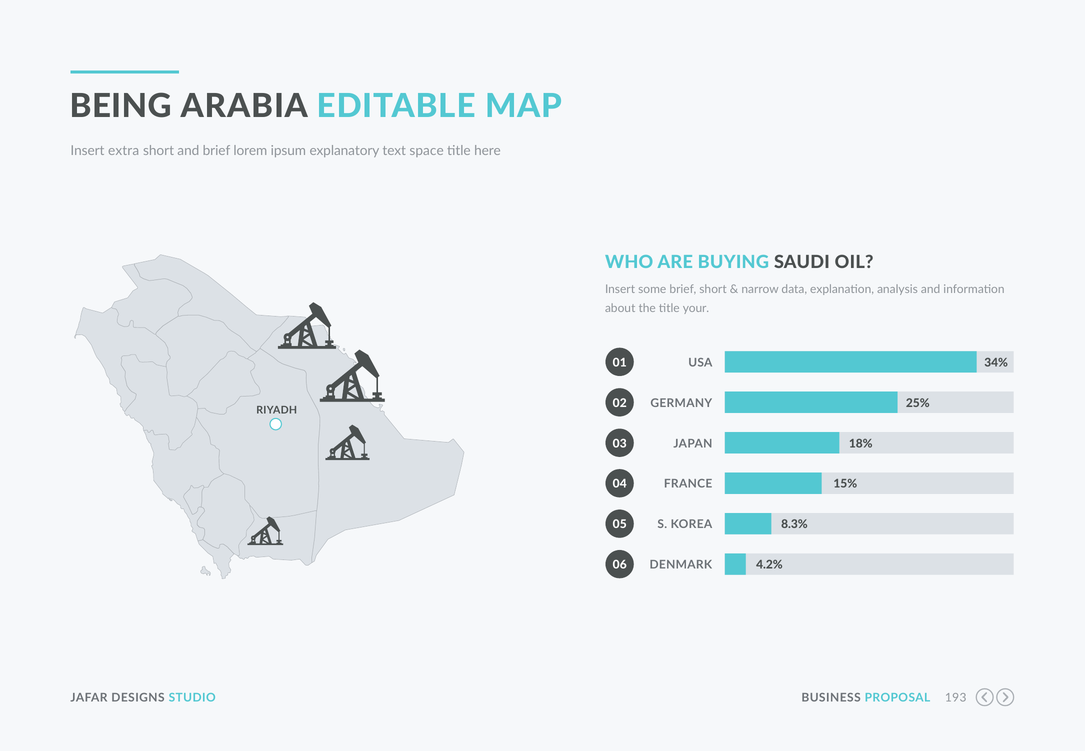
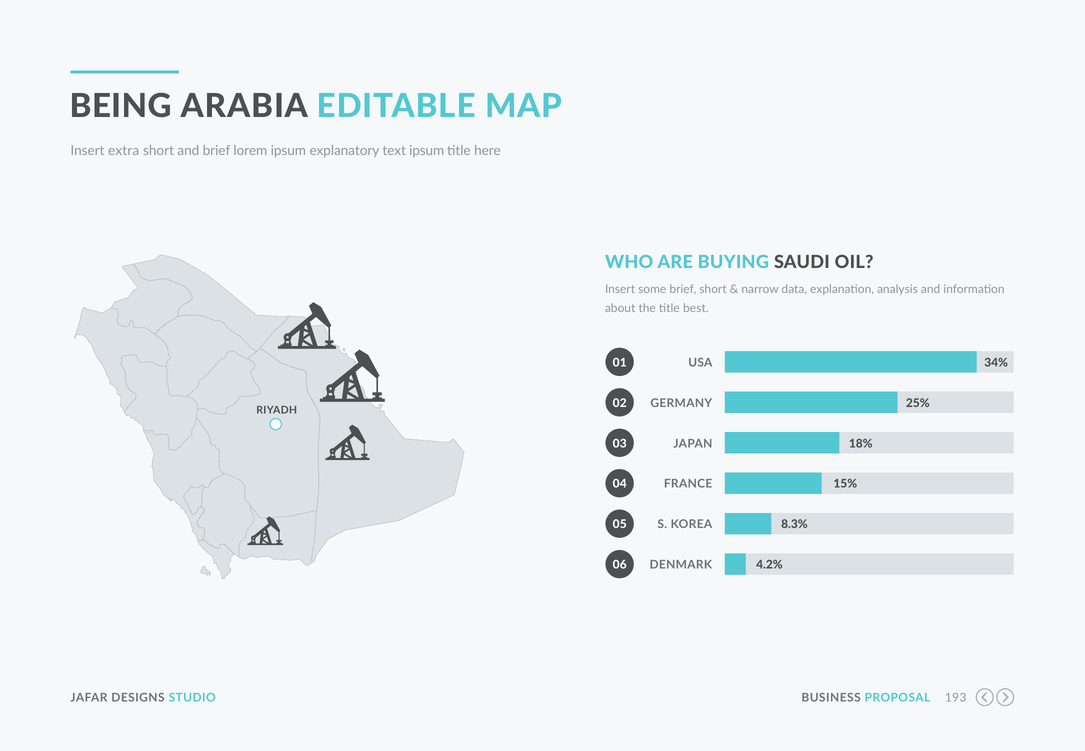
text space: space -> ipsum (427, 151)
your: your -> best (696, 308)
